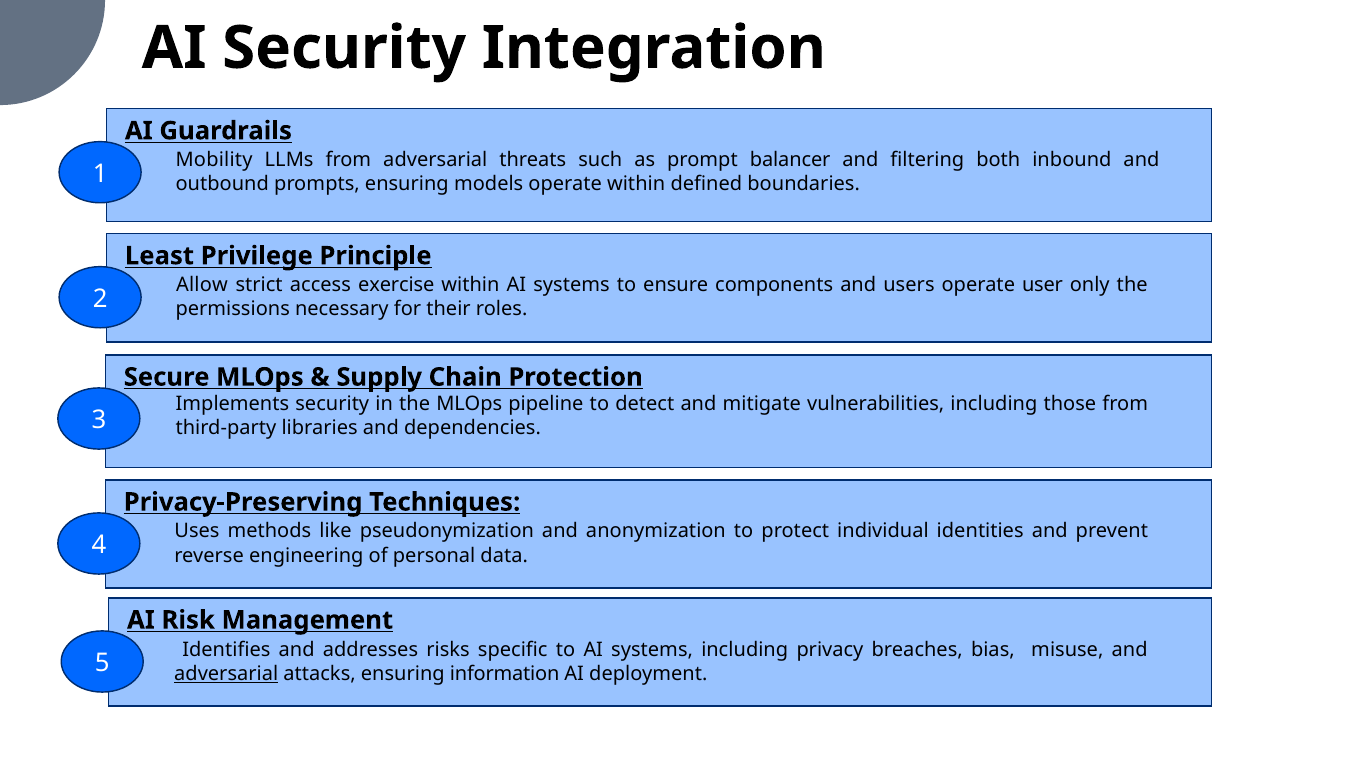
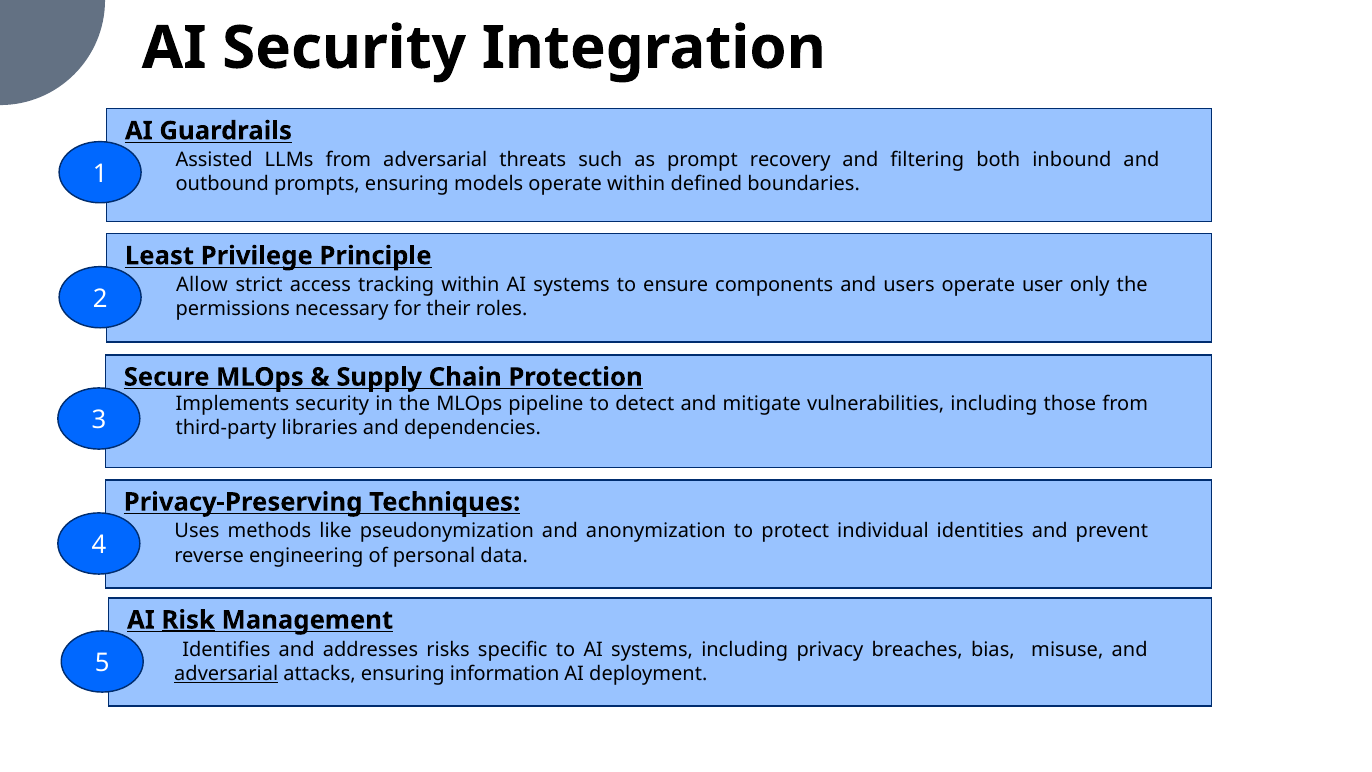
Mobility: Mobility -> Assisted (214, 160)
balancer: balancer -> recovery (790, 160)
exercise: exercise -> tracking (396, 285)
Risk underline: none -> present (188, 620)
